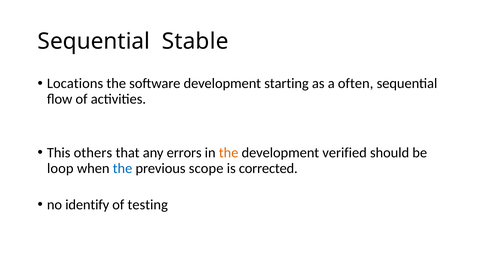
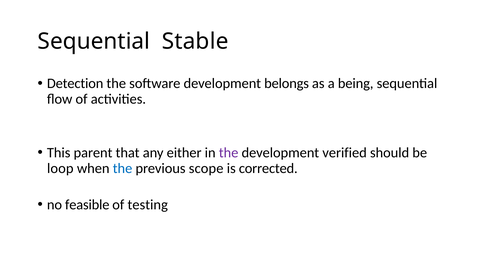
Locations: Locations -> Detection (75, 84)
starting: starting -> belongs (287, 84)
often: often -> being (356, 84)
others: others -> parent (93, 153)
errors: errors -> either (184, 153)
the colour: orange -> purple (229, 153)
identify: identify -> feasible (87, 205)
